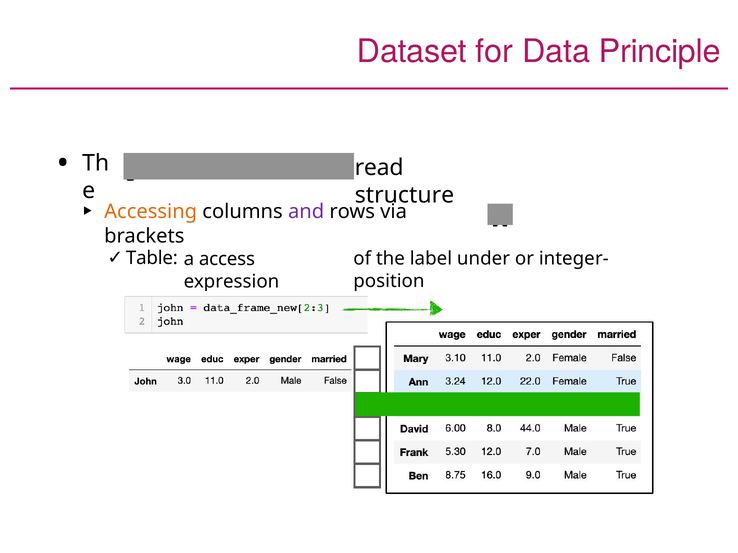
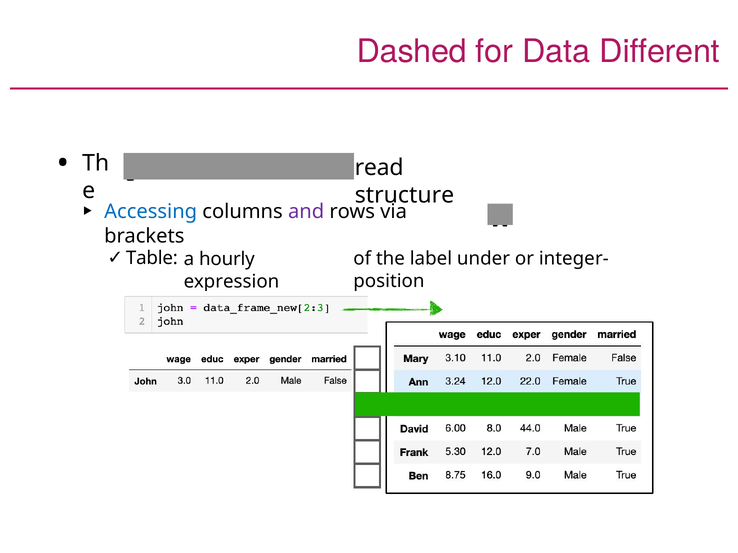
Dataset: Dataset -> Dashed (412, 52)
Principle: Principle -> Different (660, 52)
Accessing colour: orange -> blue (151, 212)
access: access -> hourly (227, 259)
